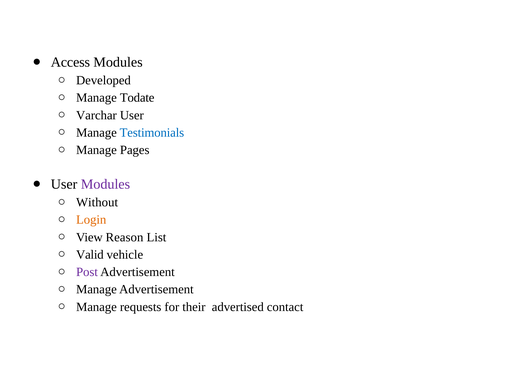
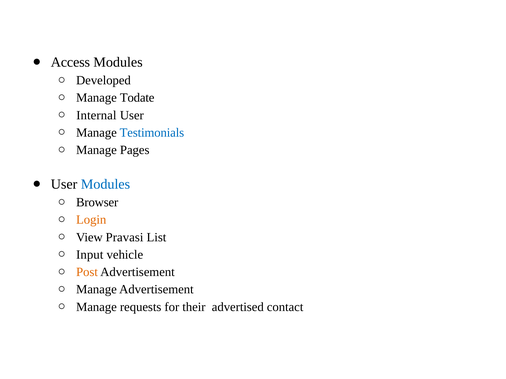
Varchar: Varchar -> Internal (96, 115)
Modules colour: purple -> blue (106, 184)
Without: Without -> Browser (97, 203)
Reason: Reason -> Pravasi (125, 237)
Valid: Valid -> Input (90, 255)
Post colour: purple -> orange (87, 272)
